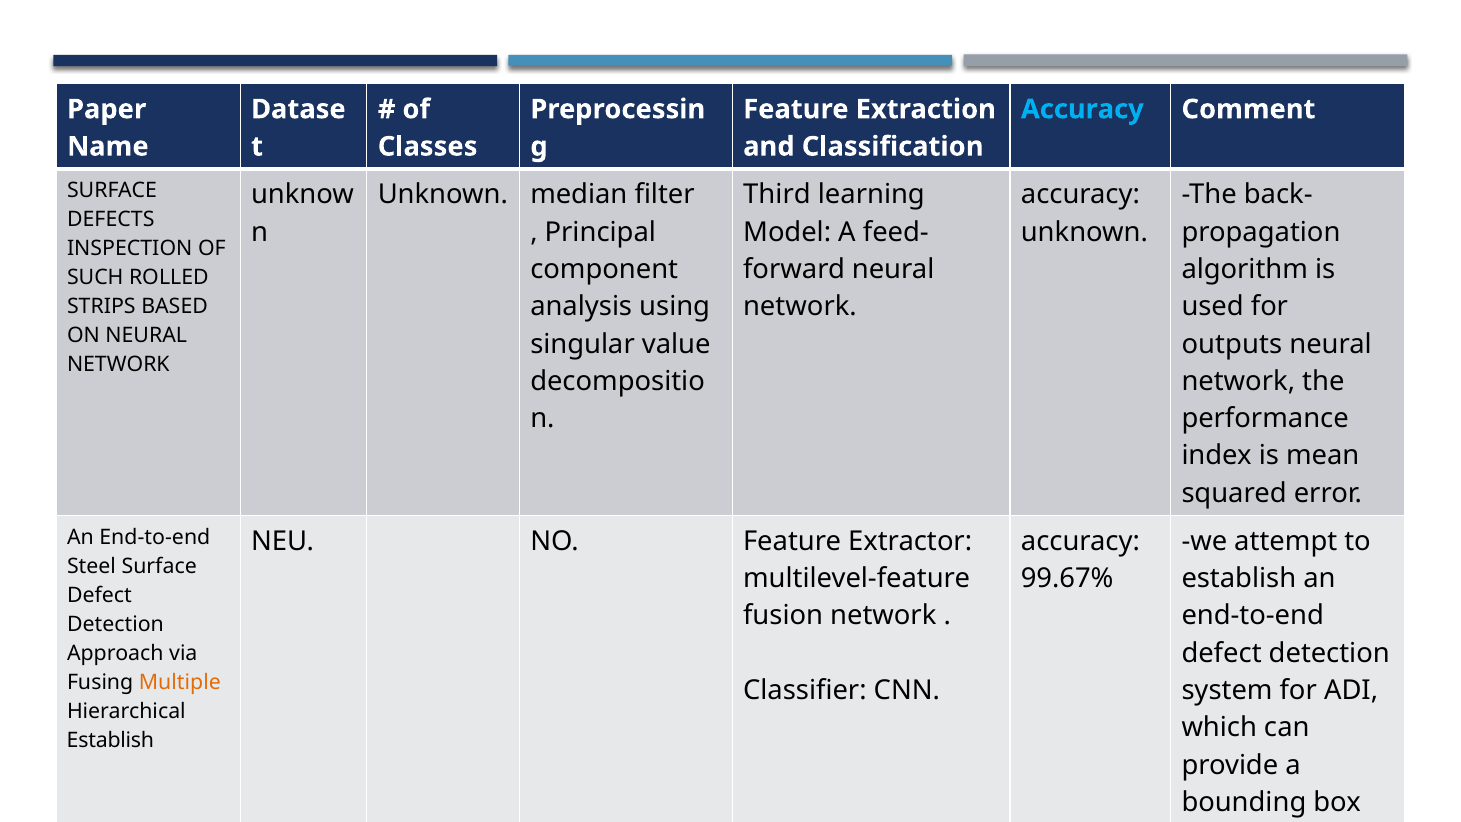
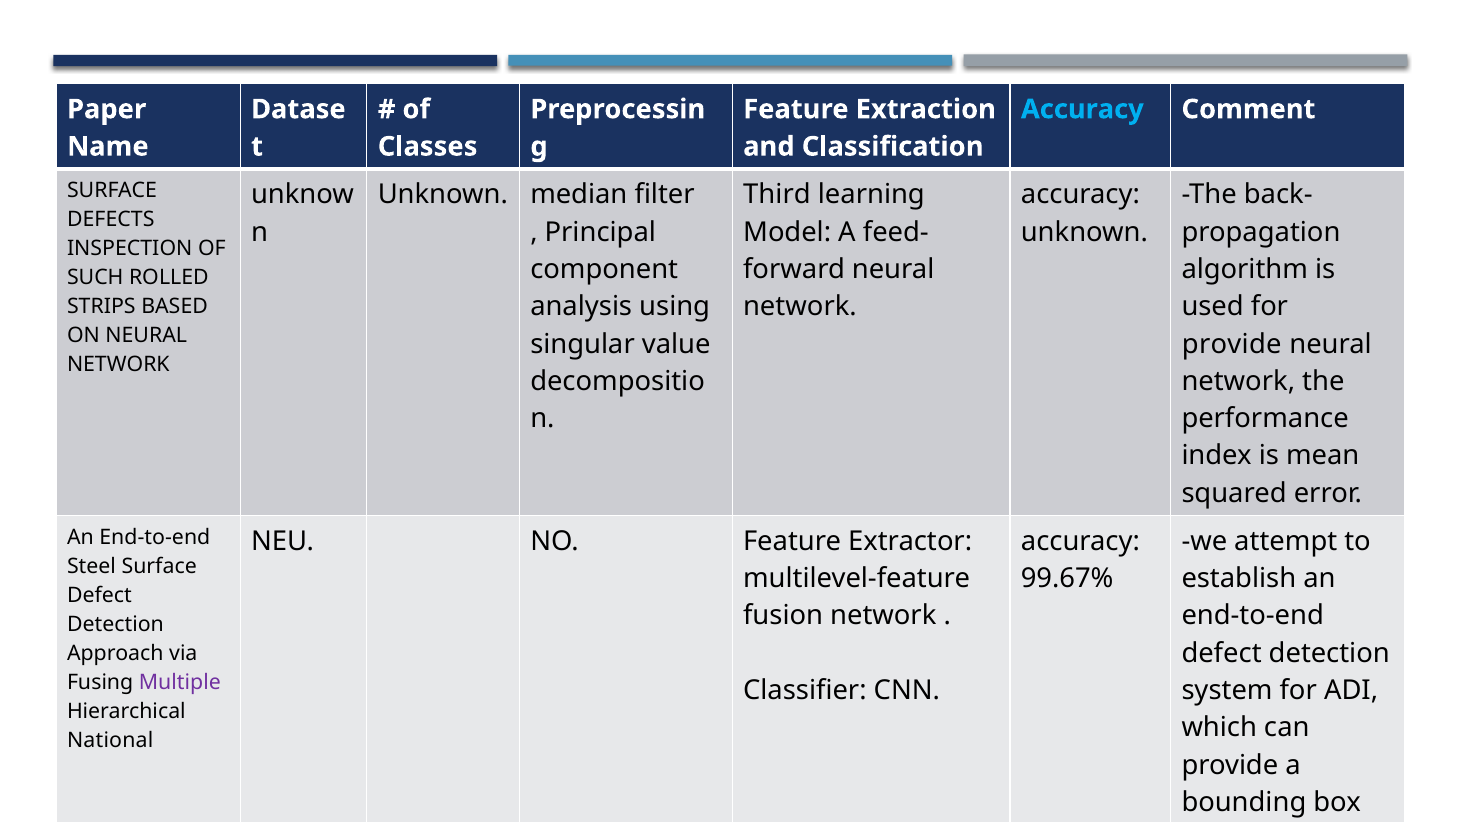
outputs: outputs -> provide (1232, 344)
Multiple colour: orange -> purple (180, 682)
Establish: Establish -> National (110, 740)
